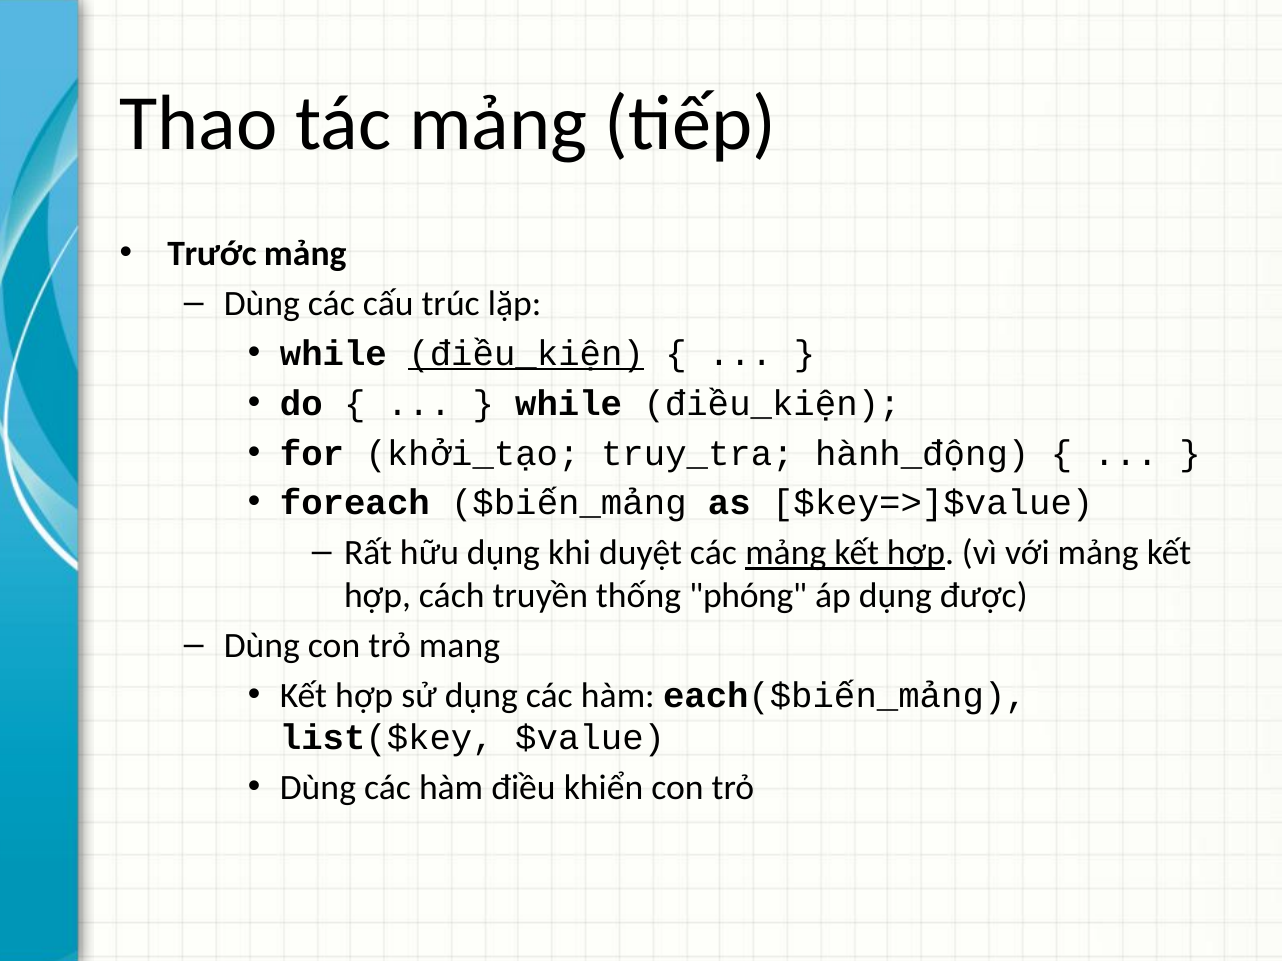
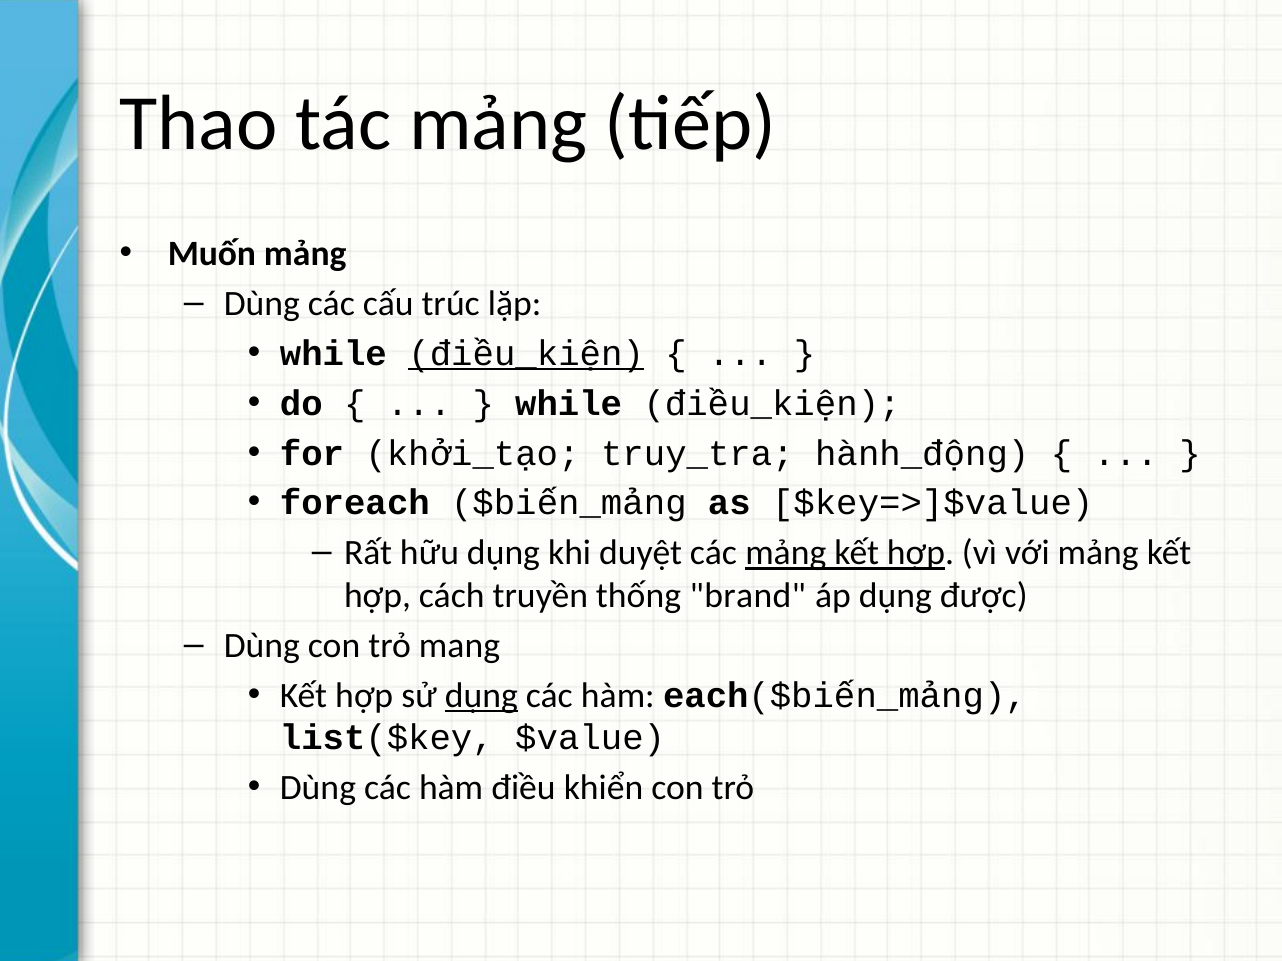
Trước: Trước -> Muốn (212, 254)
phóng: phóng -> brand (748, 596)
dụng underline: none -> present (481, 696)
